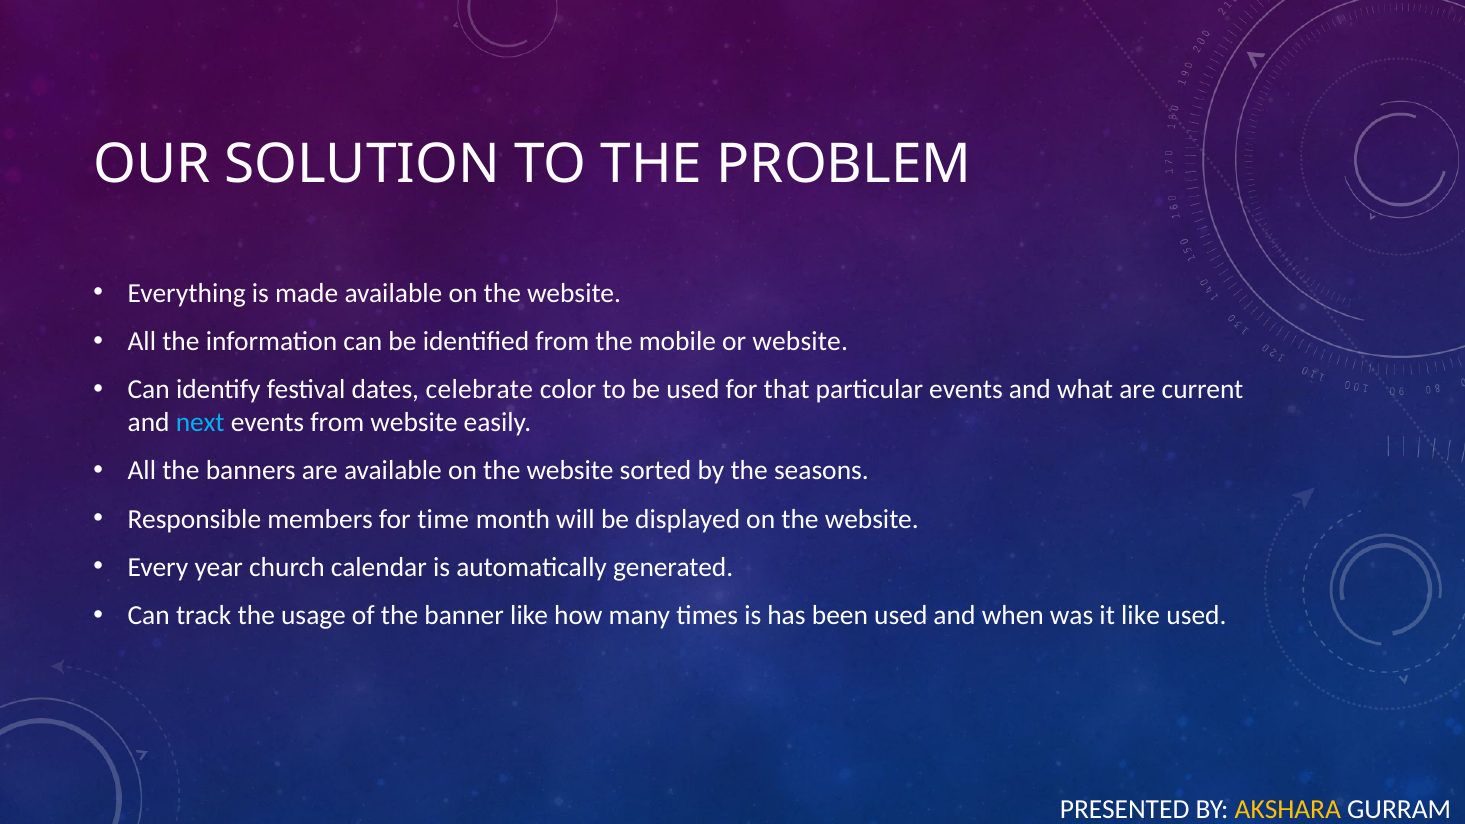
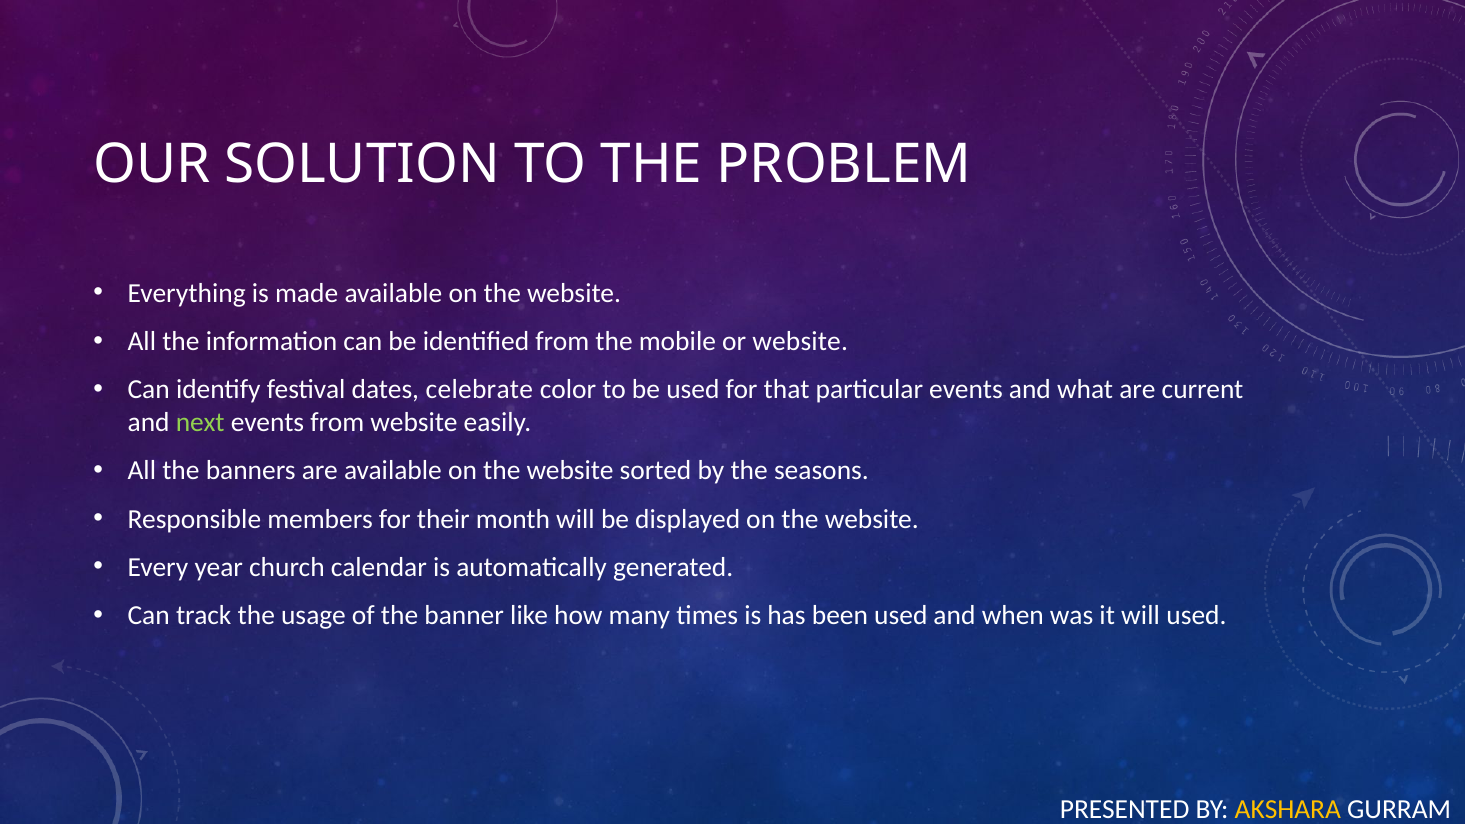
next colour: light blue -> light green (200, 423)
time: time -> their (443, 519)
it like: like -> will (1141, 616)
